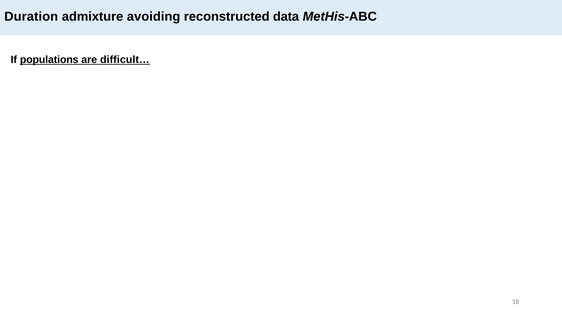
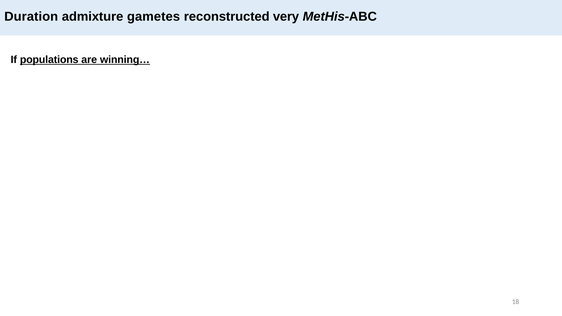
avoiding: avoiding -> gametes (154, 17)
data: data -> very (286, 17)
difficult…: difficult… -> winning… (125, 60)
